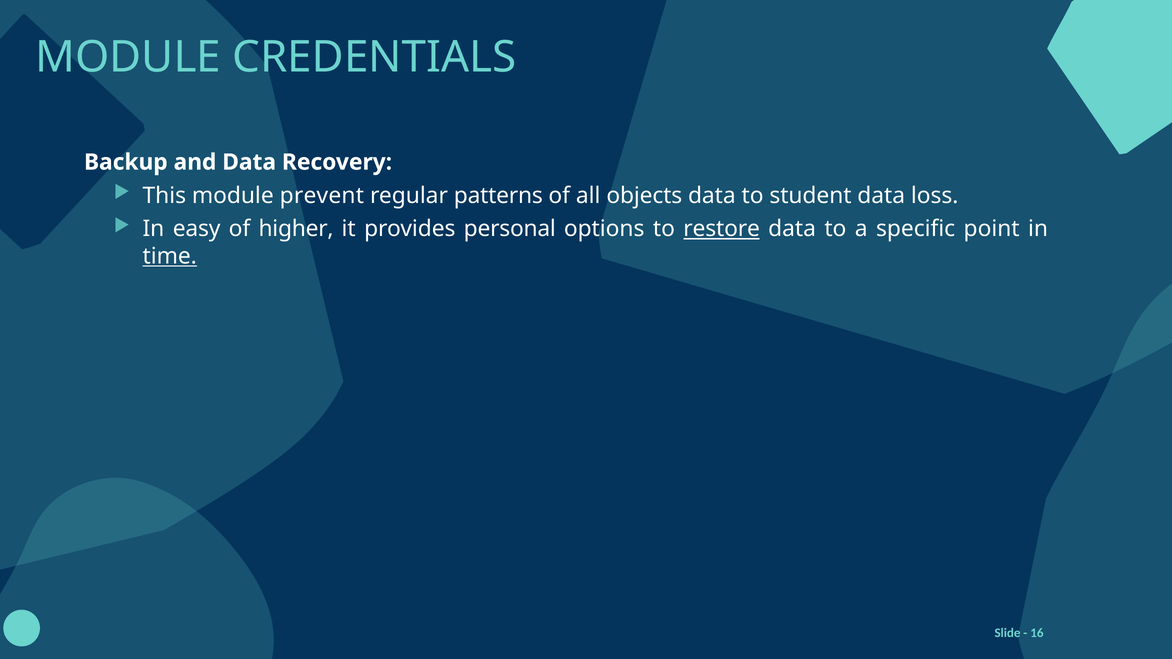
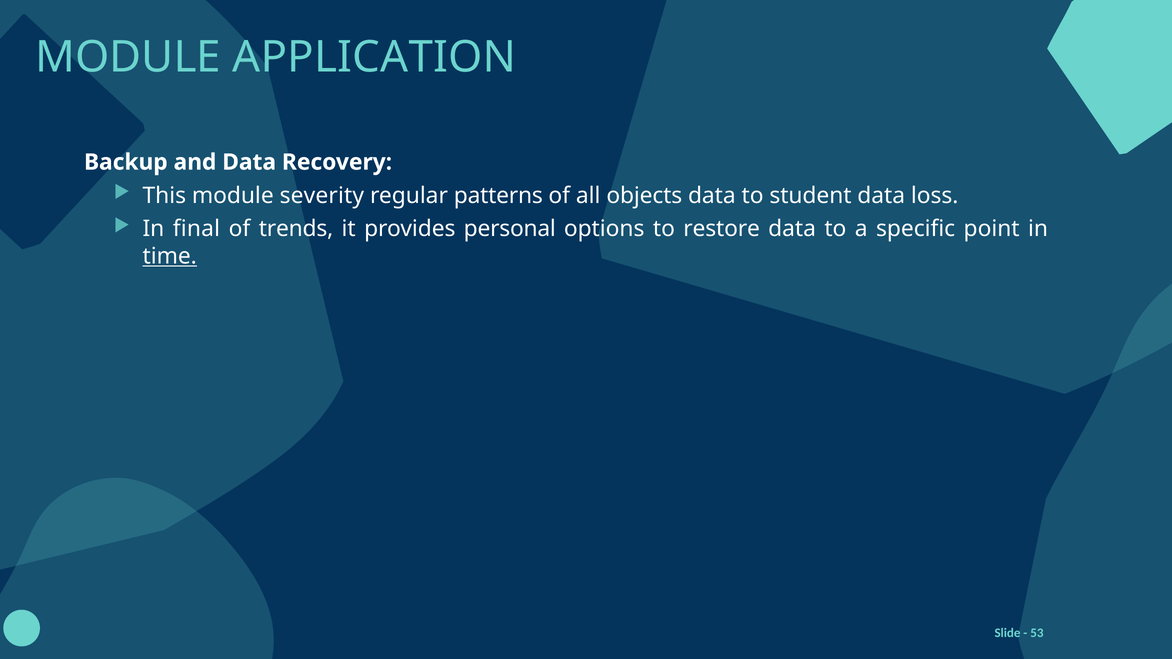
CREDENTIALS: CREDENTIALS -> APPLICATION (374, 57)
prevent: prevent -> severity (322, 196)
easy: easy -> final (196, 229)
higher: higher -> trends (296, 229)
restore underline: present -> none (722, 229)
16: 16 -> 53 (1037, 633)
